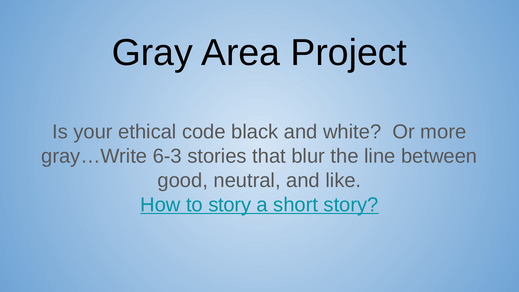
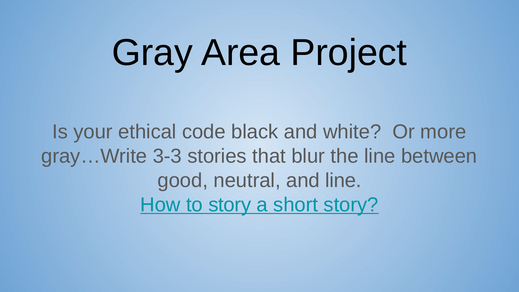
6-3: 6-3 -> 3-3 (167, 156)
and like: like -> line (343, 180)
